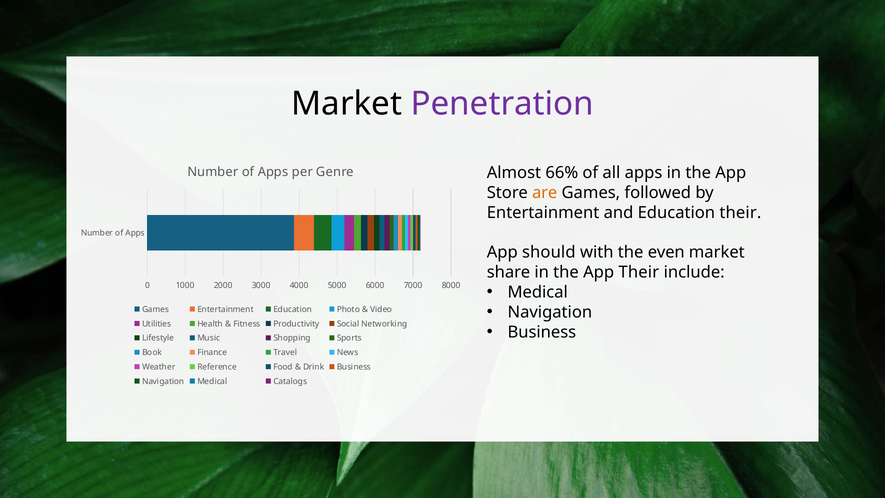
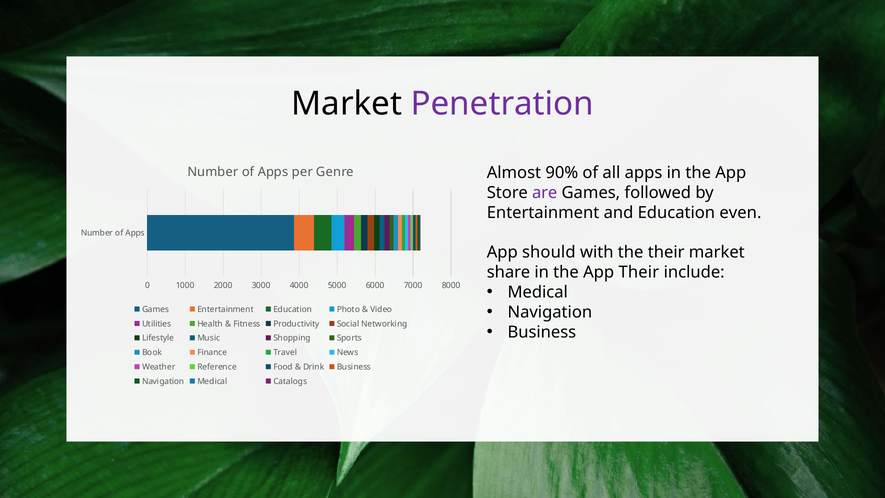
66%: 66% -> 90% (562, 173)
are colour: orange -> purple (545, 193)
Education their: their -> even (740, 213)
the even: even -> their (666, 252)
